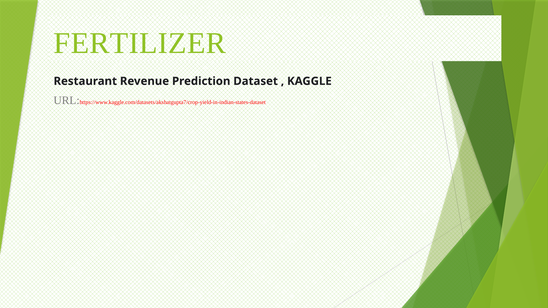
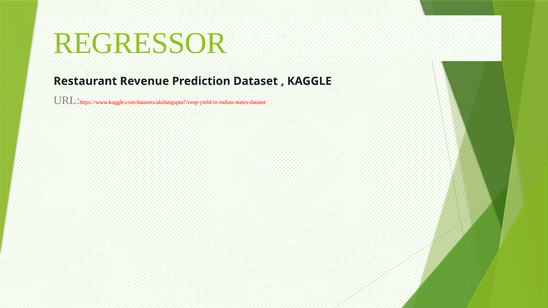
FERTILIZER: FERTILIZER -> REGRESSOR (140, 43)
